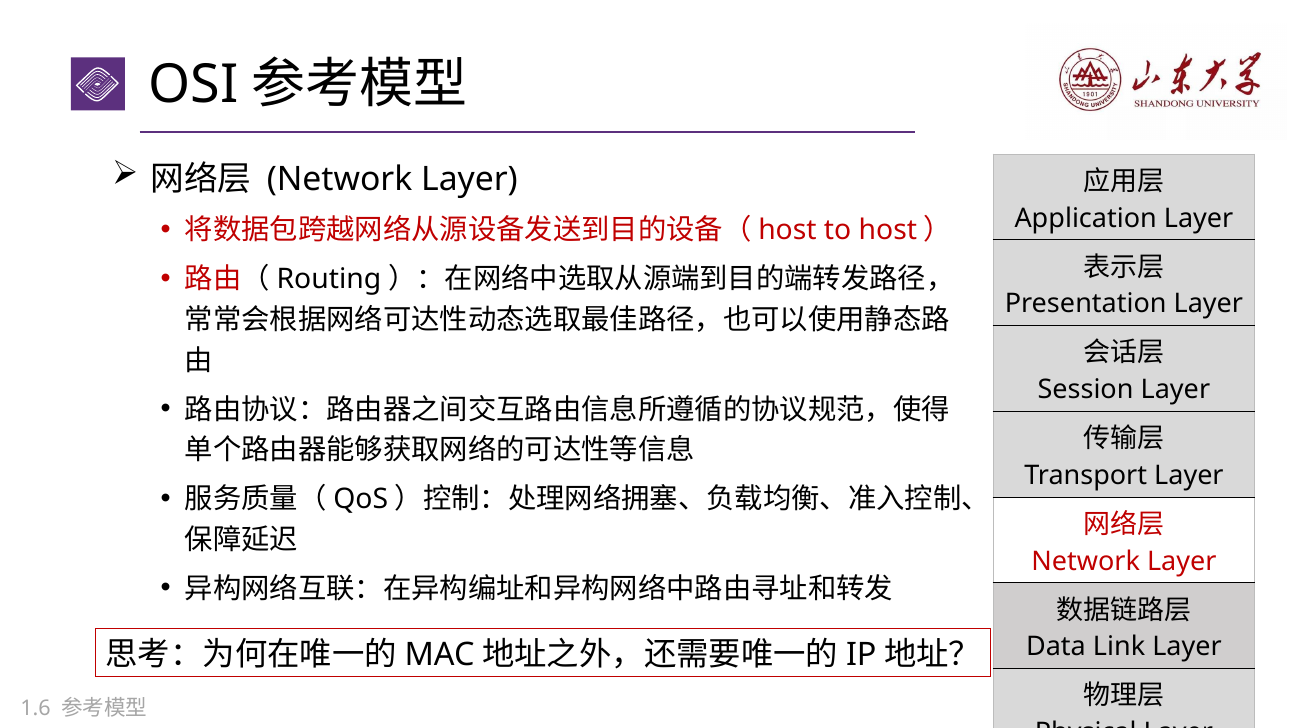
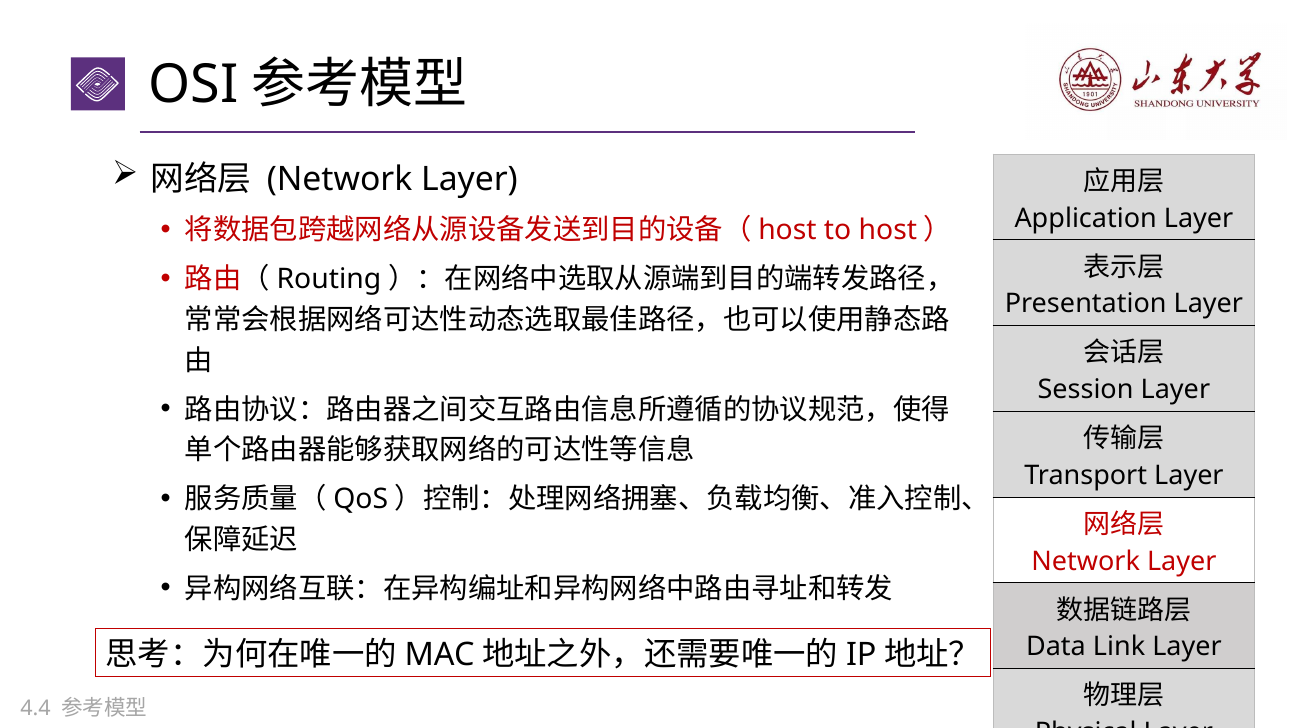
1.6: 1.6 -> 4.4 (36, 709)
